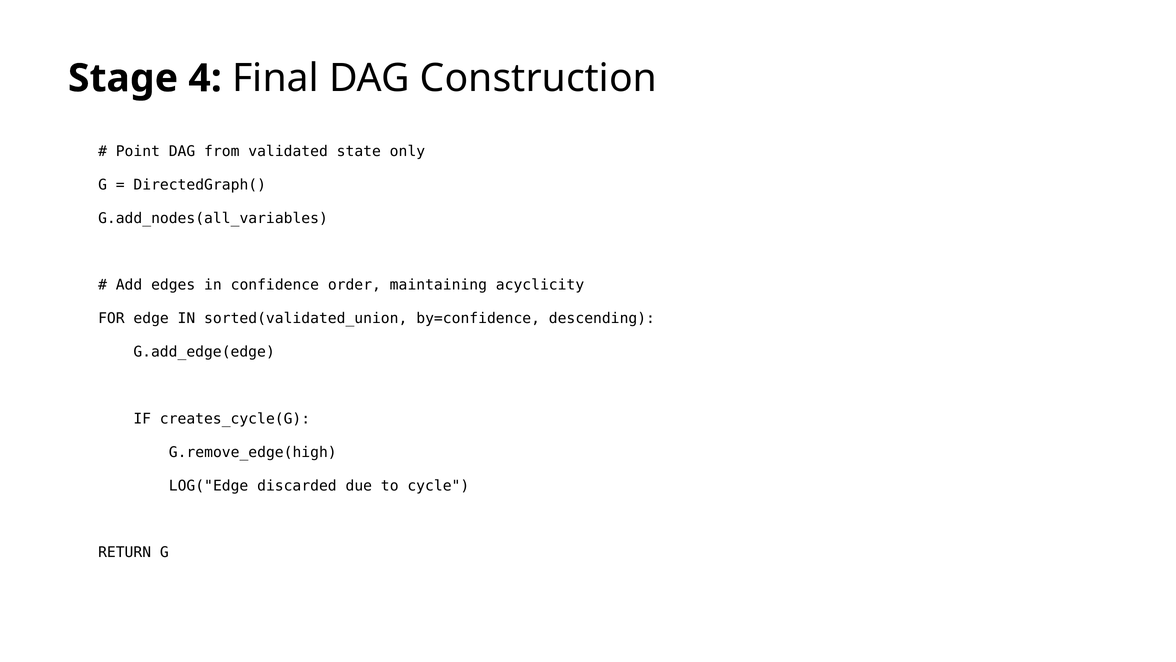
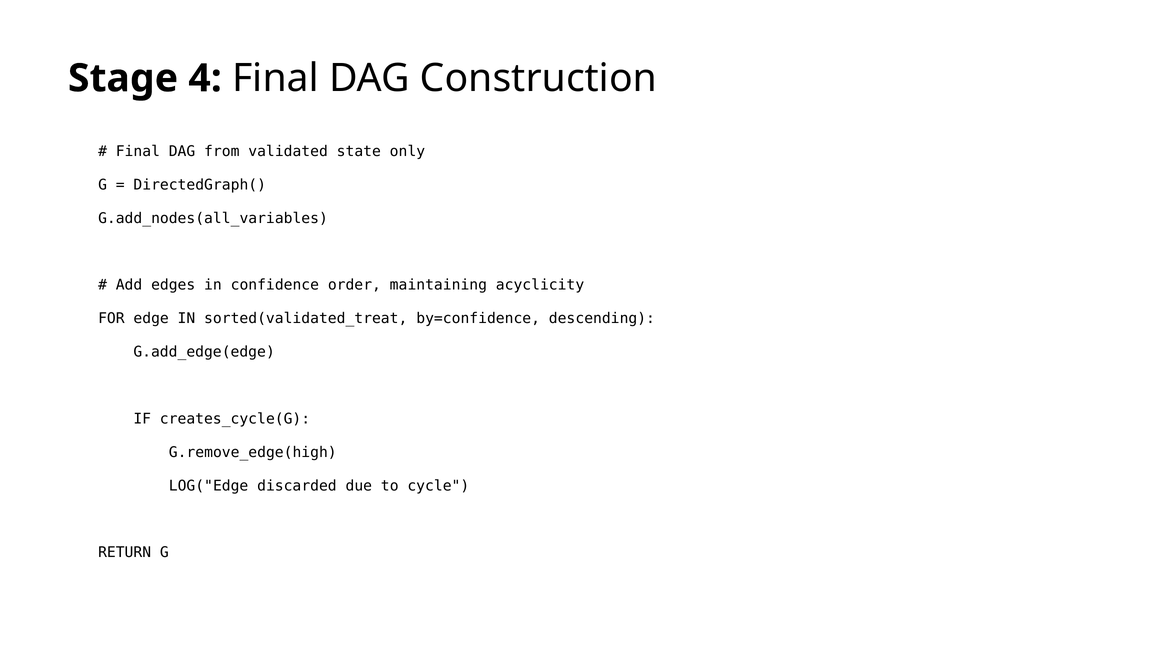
Point: Point -> Final (138, 151)
sorted(validated_union: sorted(validated_union -> sorted(validated_treat (306, 318)
